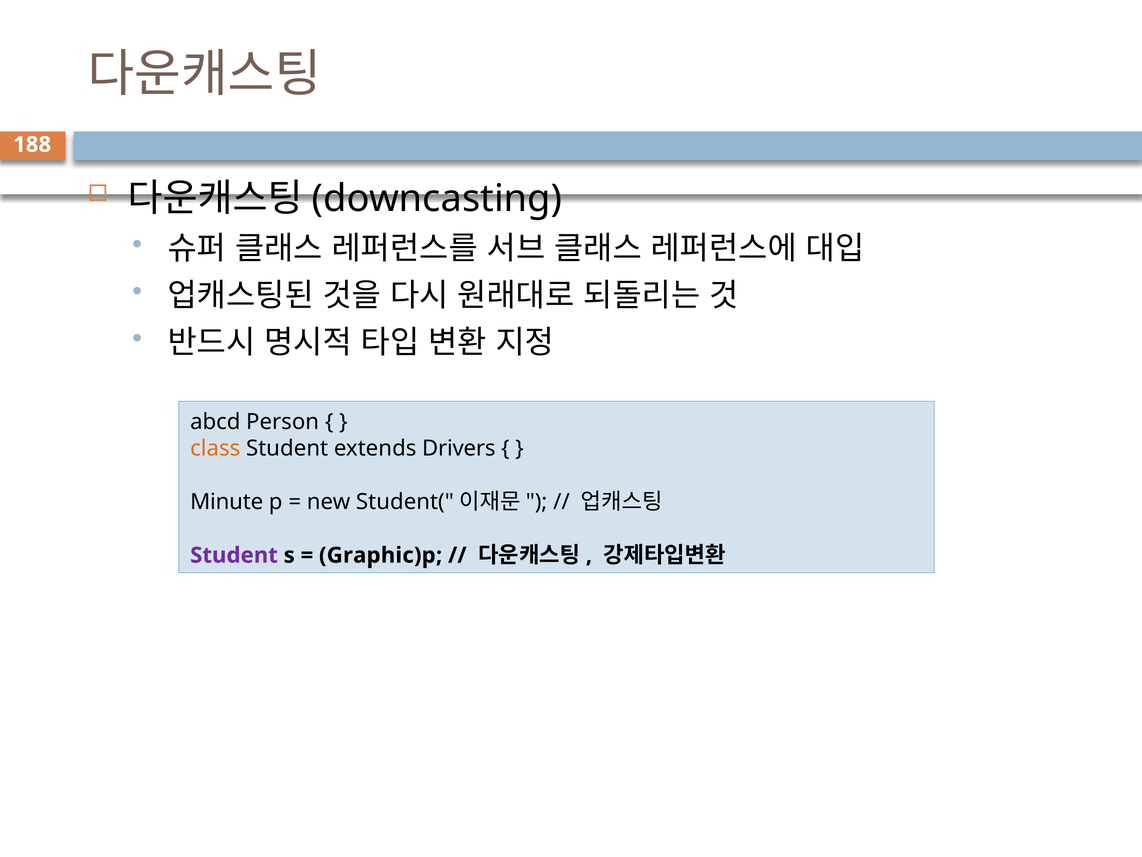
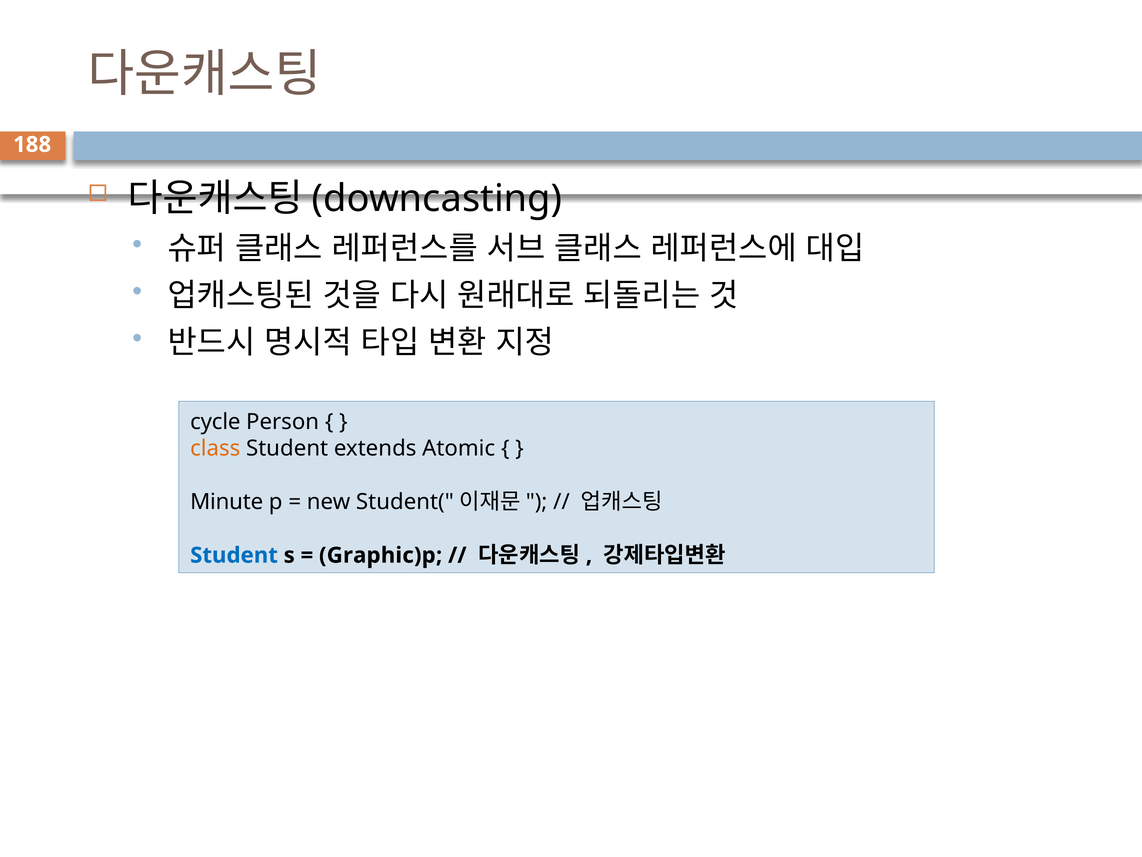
abcd: abcd -> cycle (215, 422)
Drivers: Drivers -> Atomic (459, 448)
Student colour: purple -> blue (234, 555)
